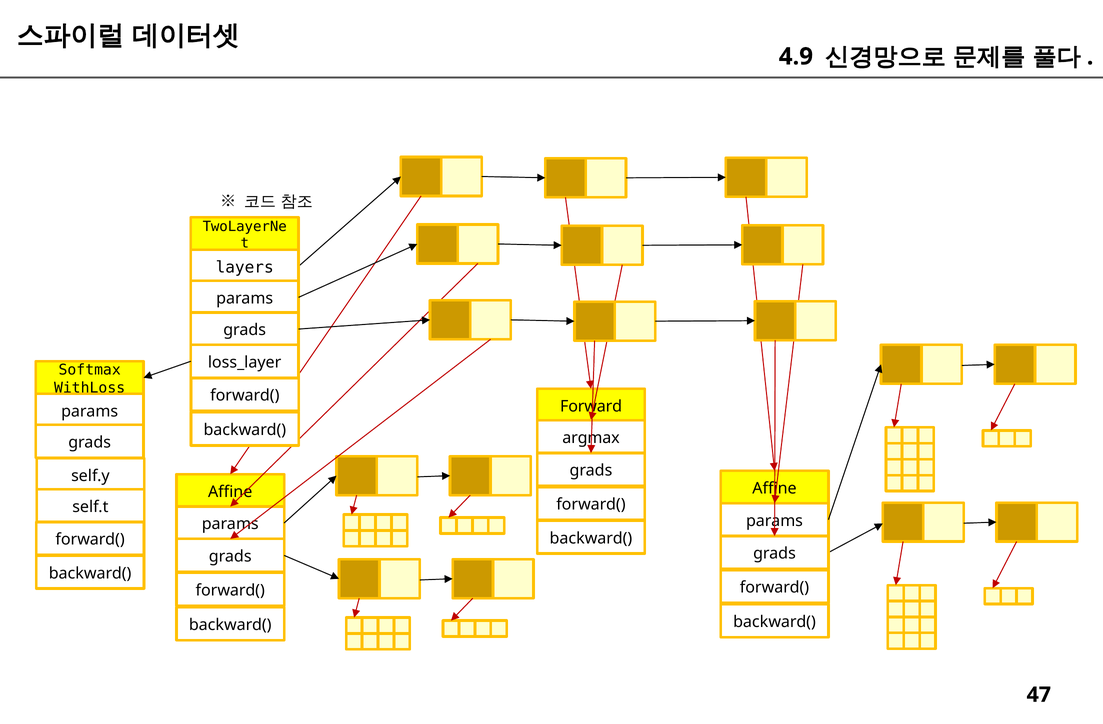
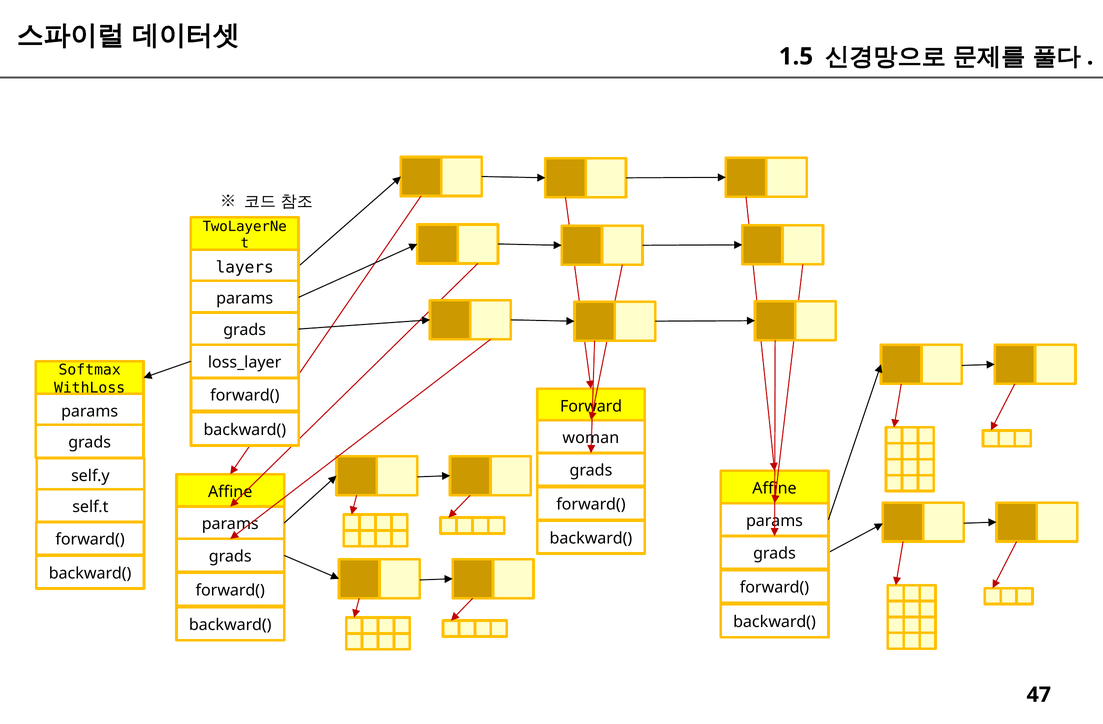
4.9: 4.9 -> 1.5 (796, 57)
argmax: argmax -> woman (591, 438)
